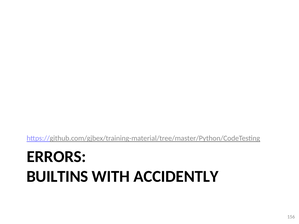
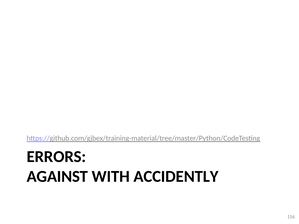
BUILTINS: BUILTINS -> AGAINST (57, 177)
